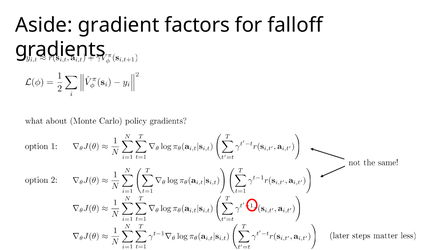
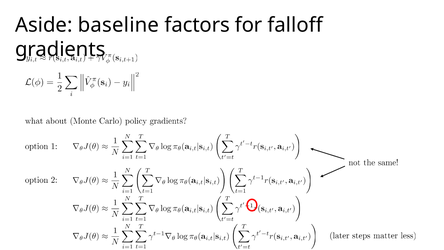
gradient: gradient -> baseline (118, 25)
